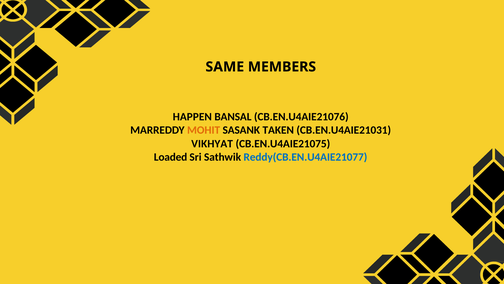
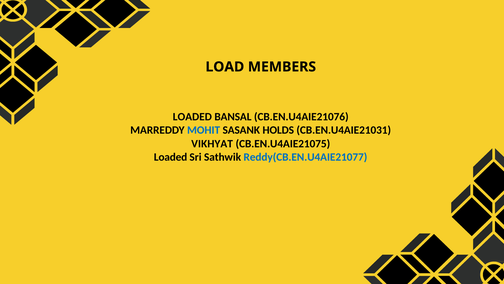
SAME: SAME -> LOAD (225, 67)
HAPPEN: HAPPEN -> LOADED (192, 117)
MOHIT colour: orange -> blue (204, 130)
TAKEN: TAKEN -> HOLDS (278, 130)
